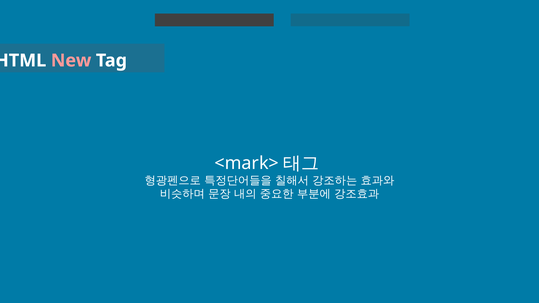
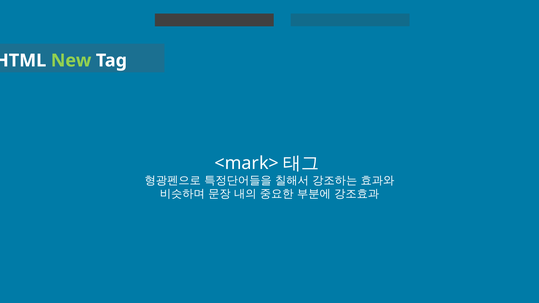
New colour: pink -> light green (71, 61)
